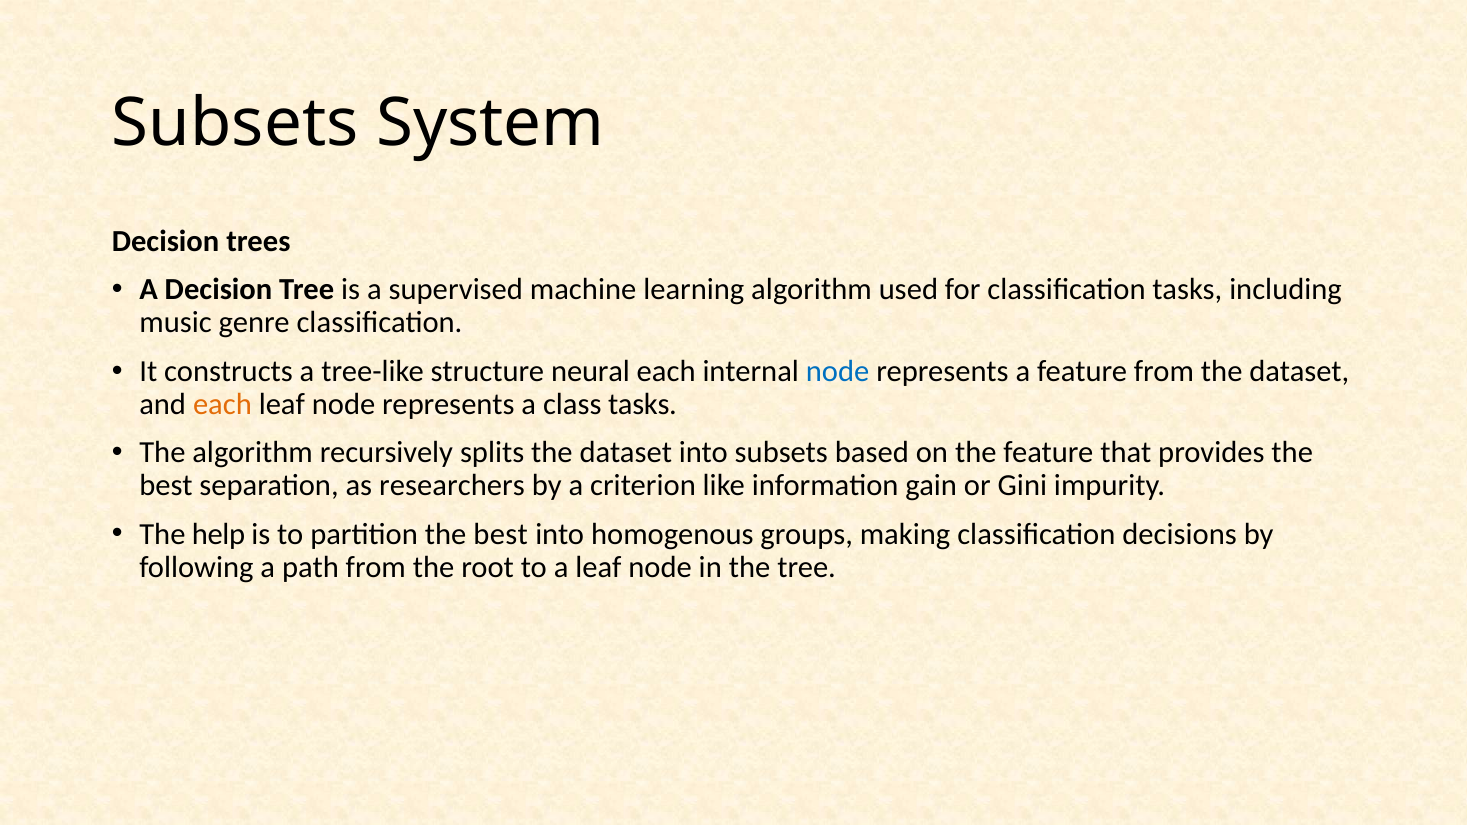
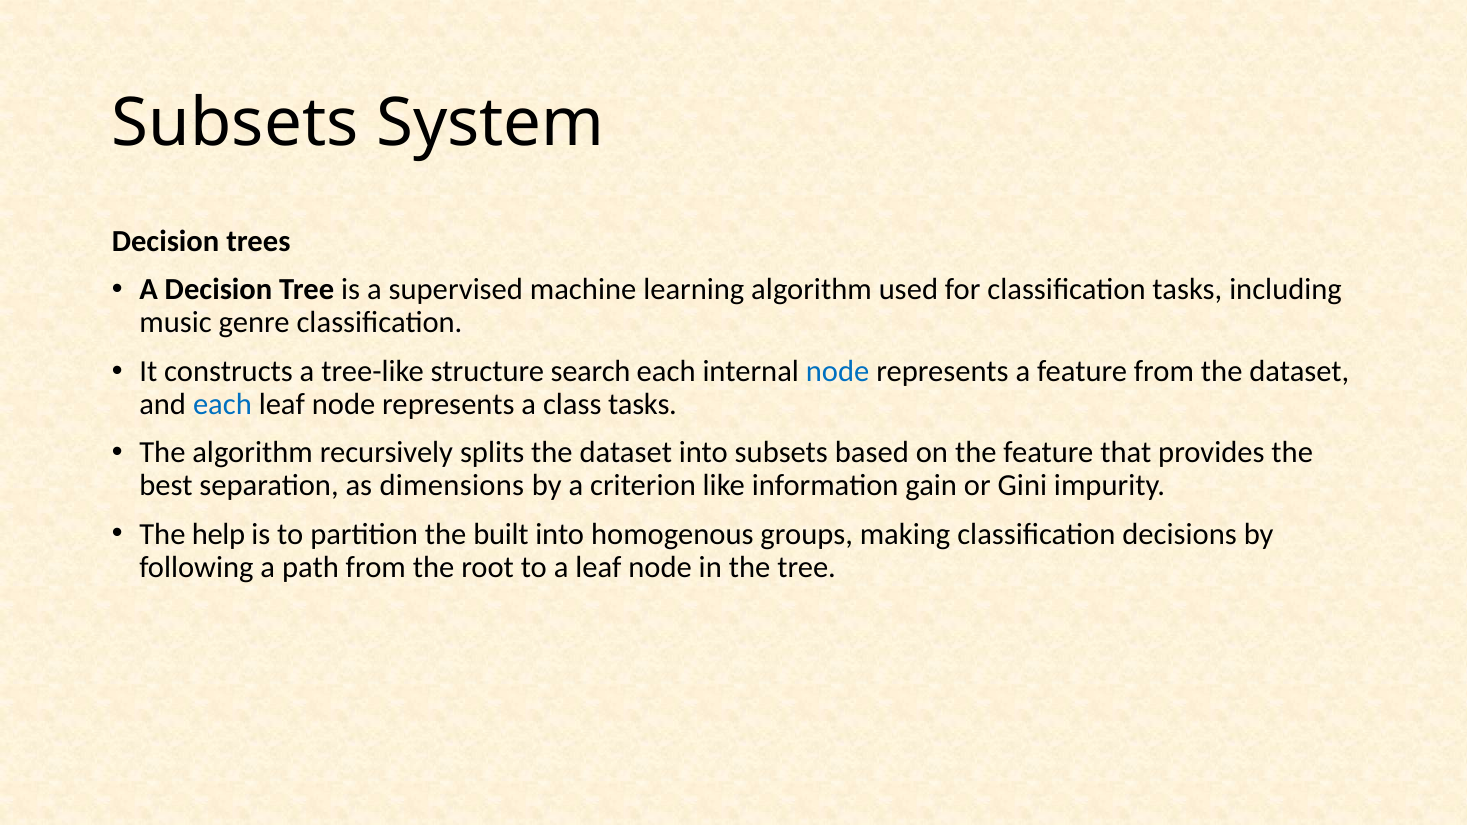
neural: neural -> search (591, 371)
each colour: orange -> blue (222, 404)
researchers: researchers -> dimensions (452, 486)
partition the best: best -> built (501, 534)
